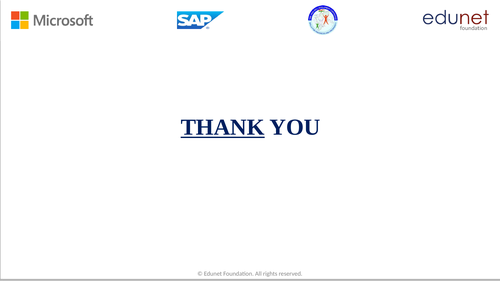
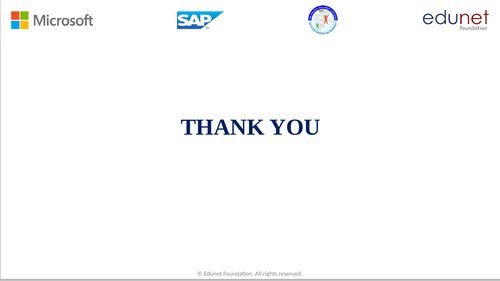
THANK underline: present -> none (223, 128)
